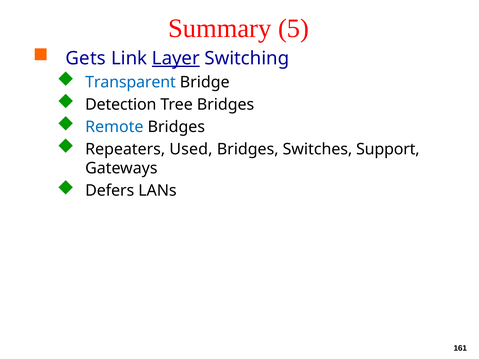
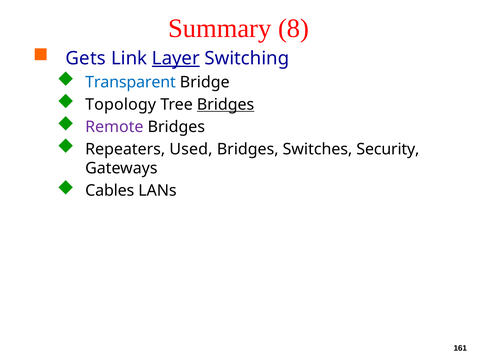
5: 5 -> 8 (294, 28)
Detection: Detection -> Topology (121, 105)
Bridges underline: none -> present (226, 105)
Remote colour: blue -> purple (114, 127)
Support: Support -> Security (388, 149)
Defers: Defers -> Cables (110, 191)
